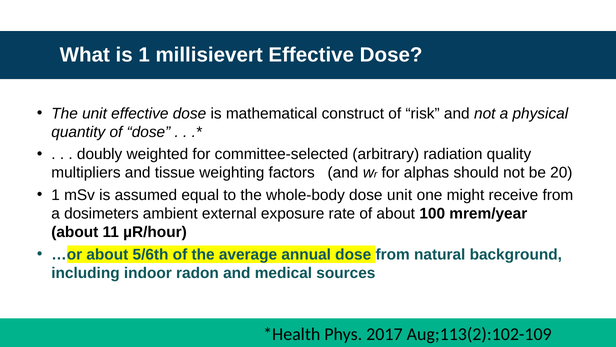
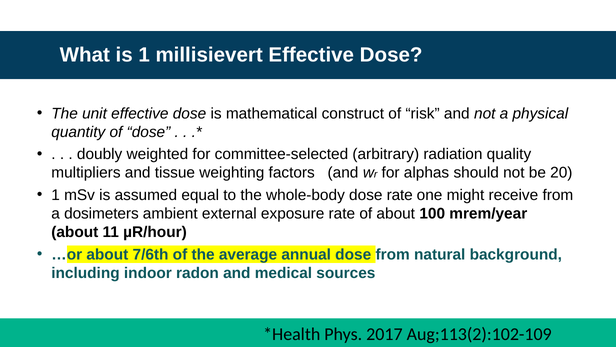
dose unit: unit -> rate (400, 195)
5/6th: 5/6th -> 7/6th (151, 254)
